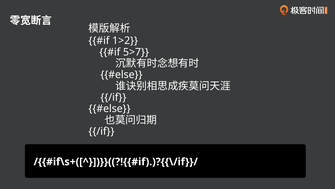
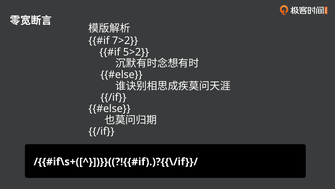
1>2: 1>2 -> 7>2 (125, 41)
5>7: 5>7 -> 5>2 (136, 52)
